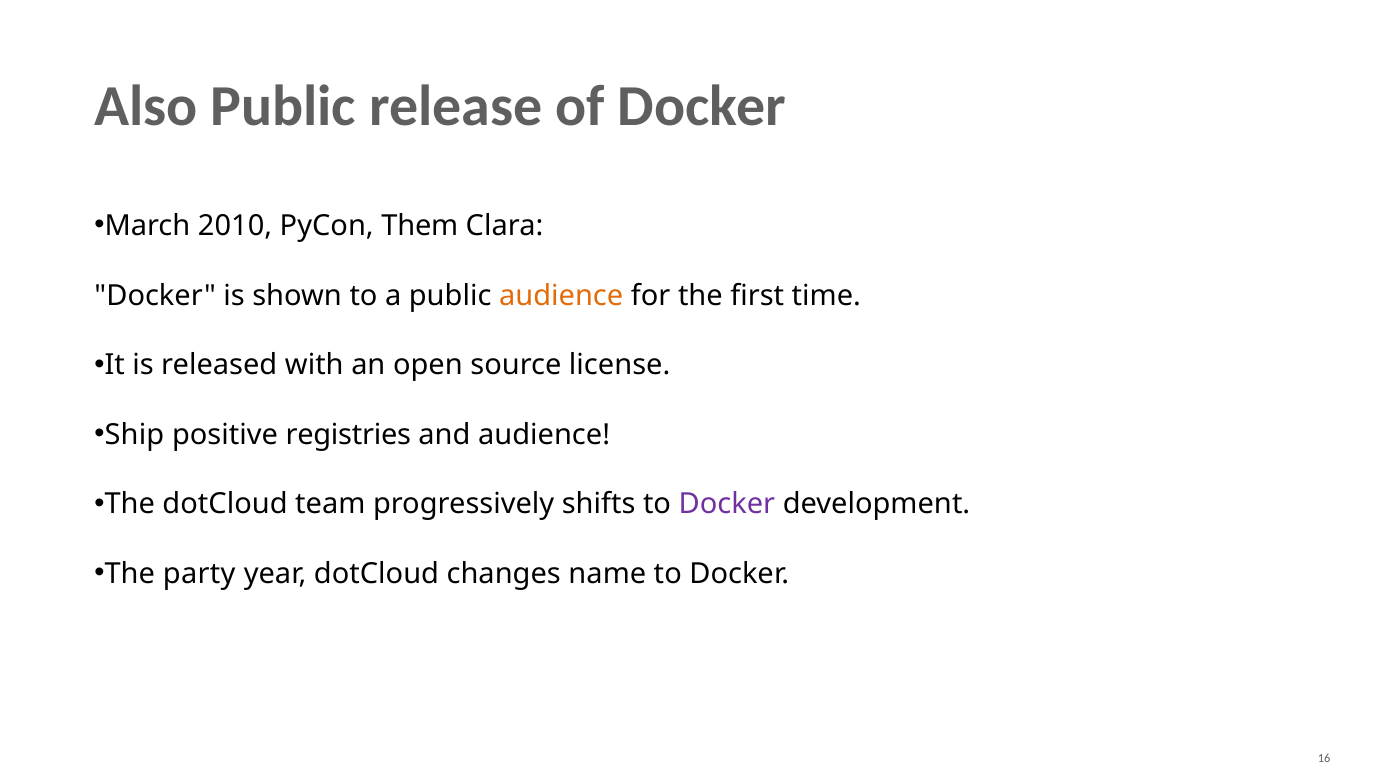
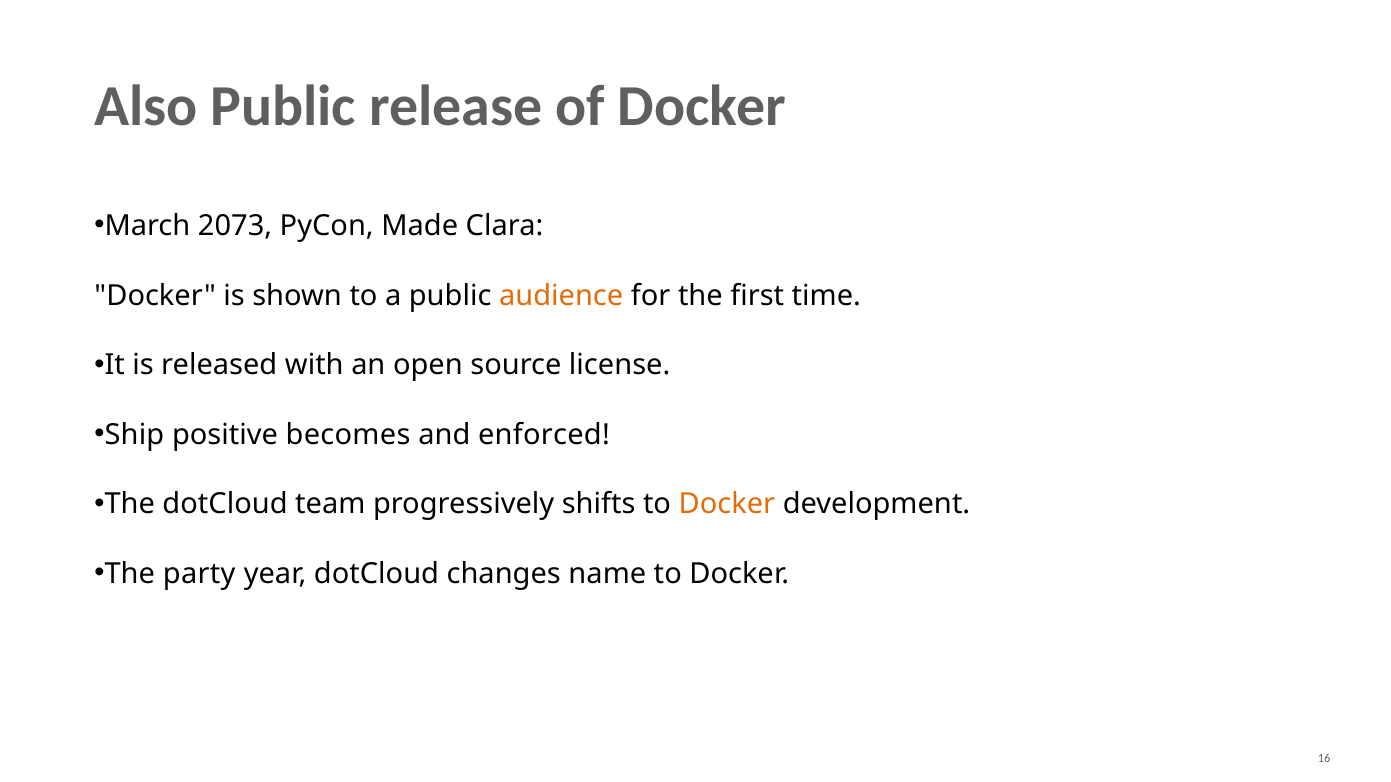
2010: 2010 -> 2073 (235, 226)
Them: Them -> Made (420, 226)
registries: registries -> becomes (348, 435)
and audience: audience -> enforced (544, 435)
Docker colour: purple -> orange (727, 505)
